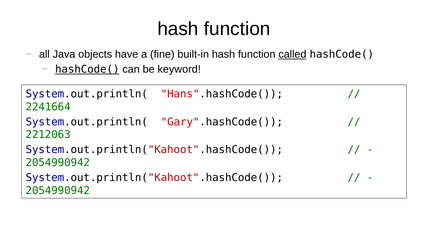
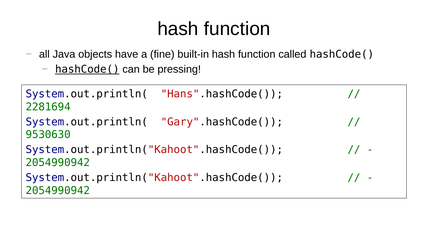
called underline: present -> none (292, 54)
keyword: keyword -> pressing (179, 69)
2241664: 2241664 -> 2281694 (48, 107)
2212063: 2212063 -> 9530630 (48, 135)
